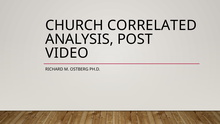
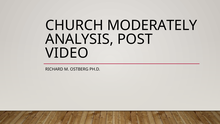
CORRELATED: CORRELATED -> MODERATELY (152, 25)
